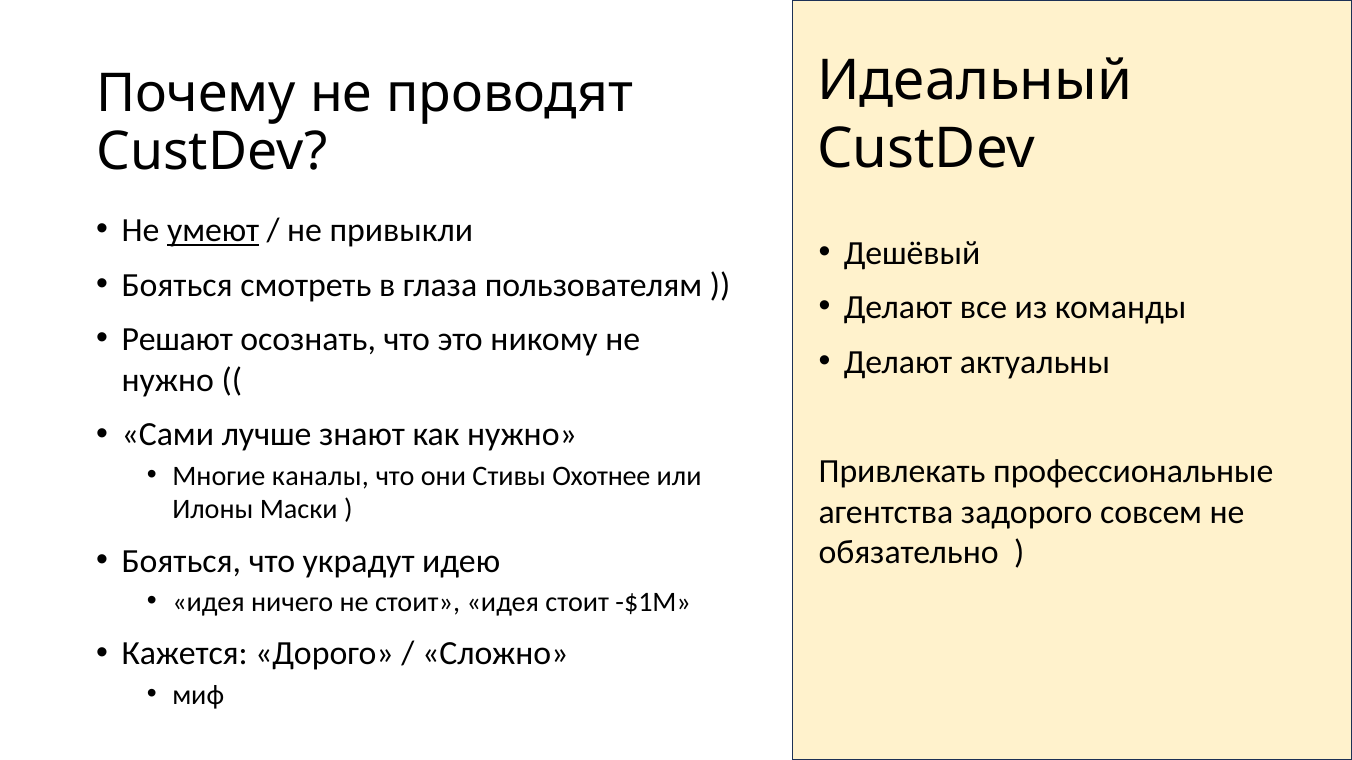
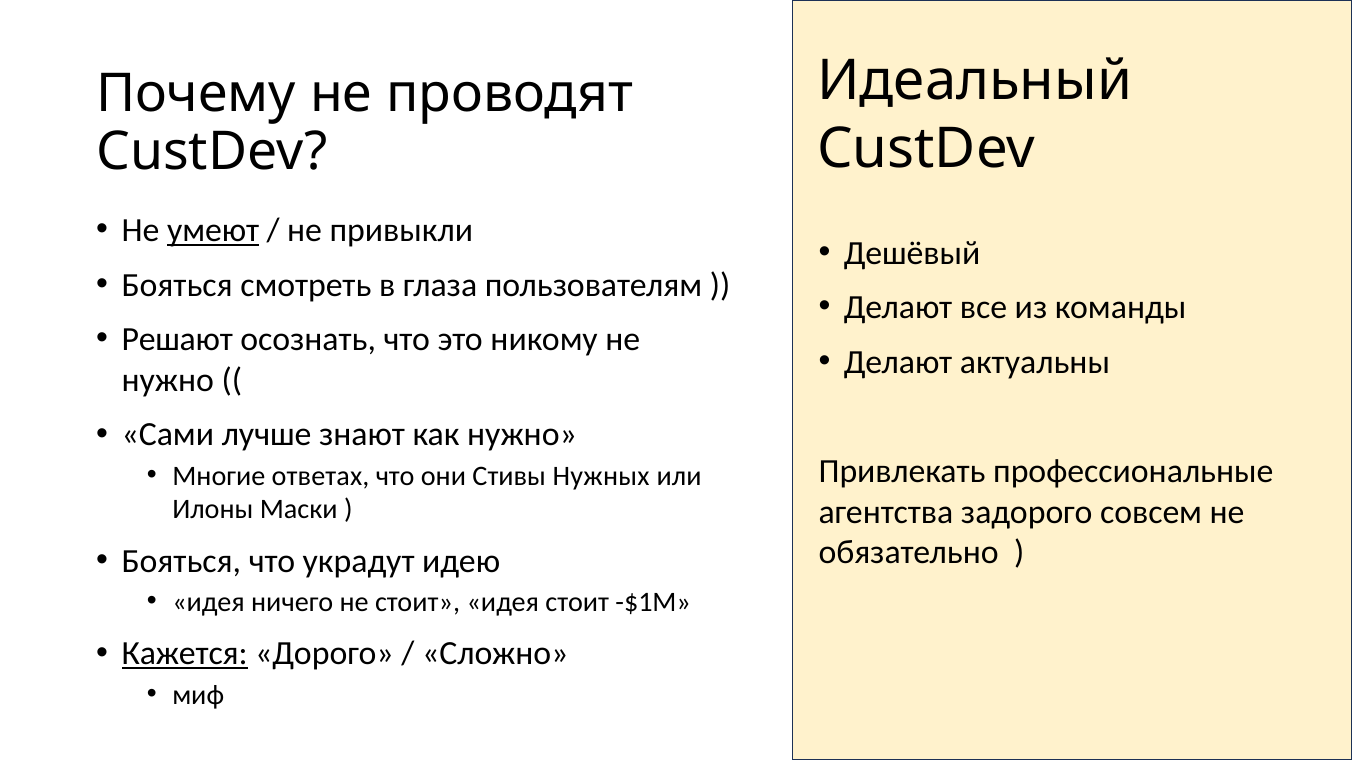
каналы: каналы -> ответах (321, 476)
Охотнее: Охотнее -> Нужных (601, 476)
Кажется underline: none -> present (185, 654)
